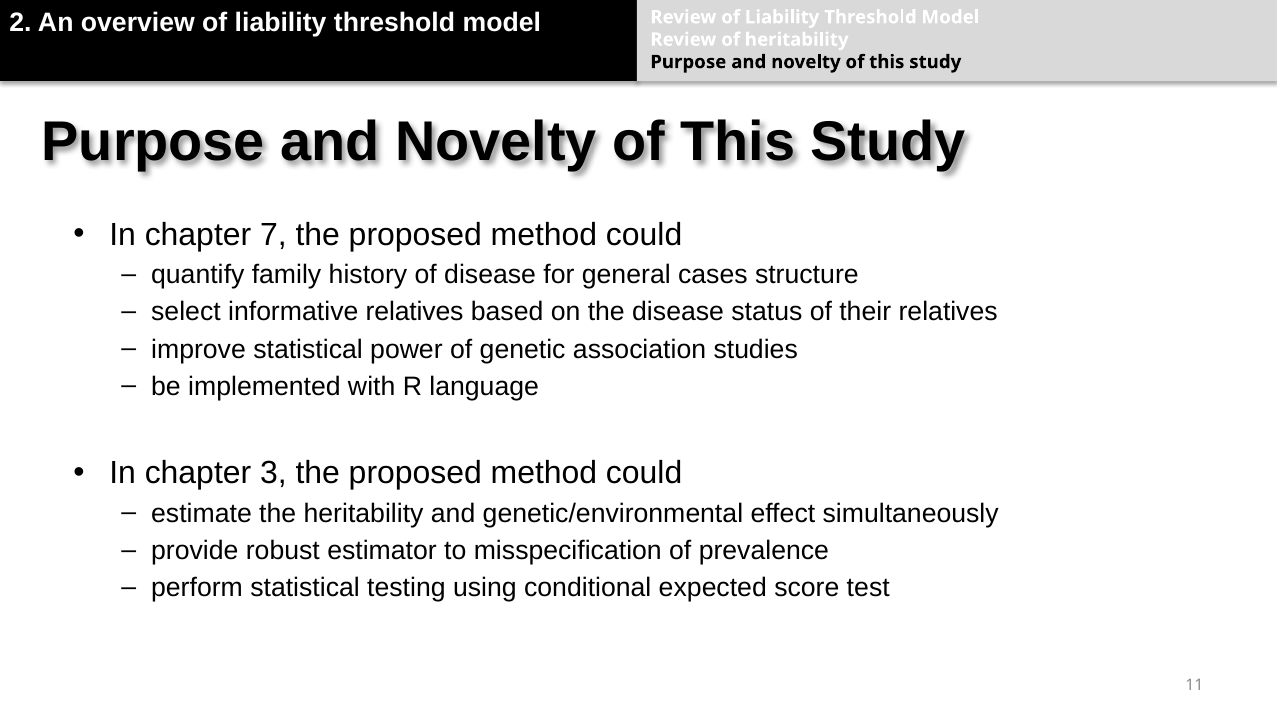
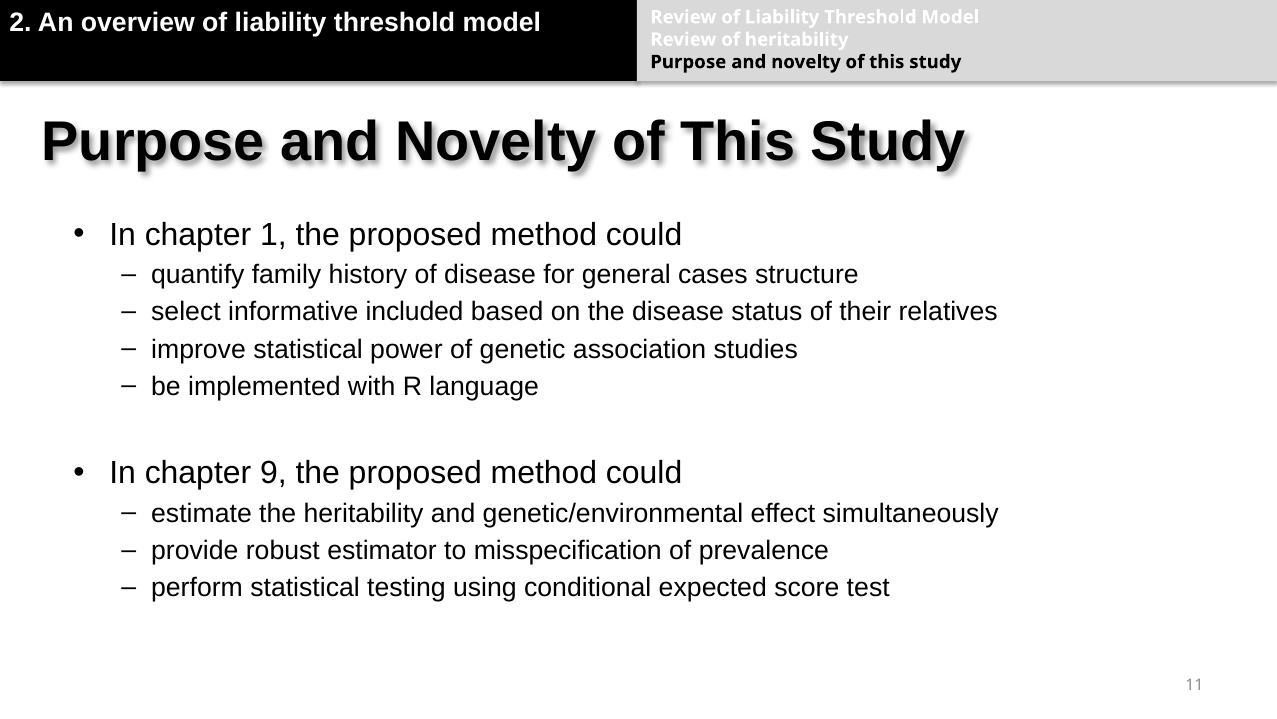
7: 7 -> 1 (273, 235)
informative relatives: relatives -> included (415, 312)
3: 3 -> 9 (273, 473)
